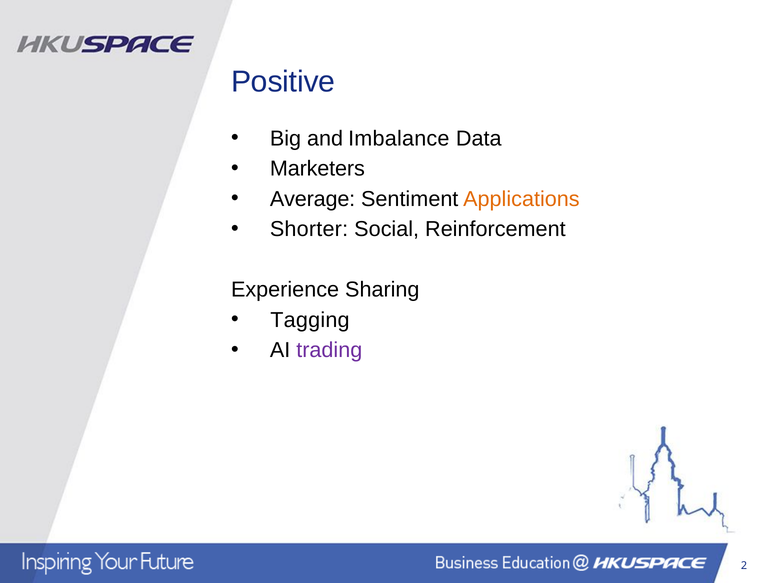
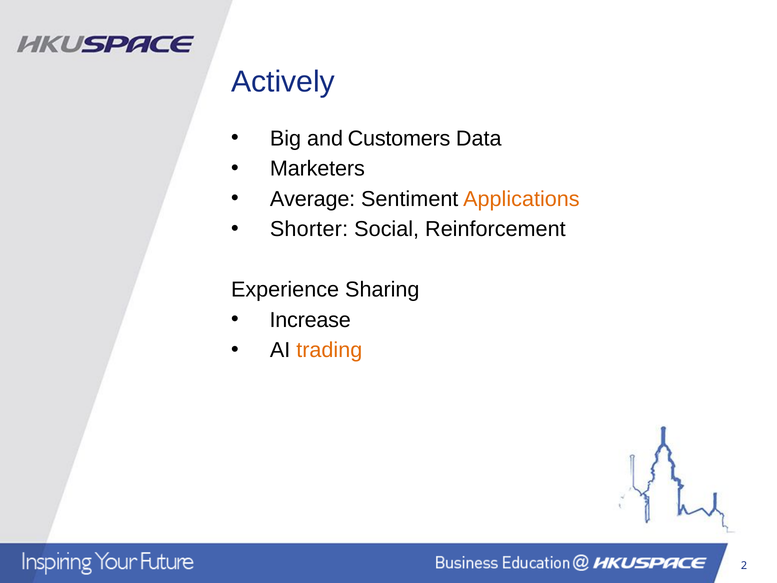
Positive: Positive -> Actively (283, 82)
Imbalance: Imbalance -> Customers (399, 138)
Tagging: Tagging -> Increase (310, 320)
trading colour: purple -> orange (329, 350)
